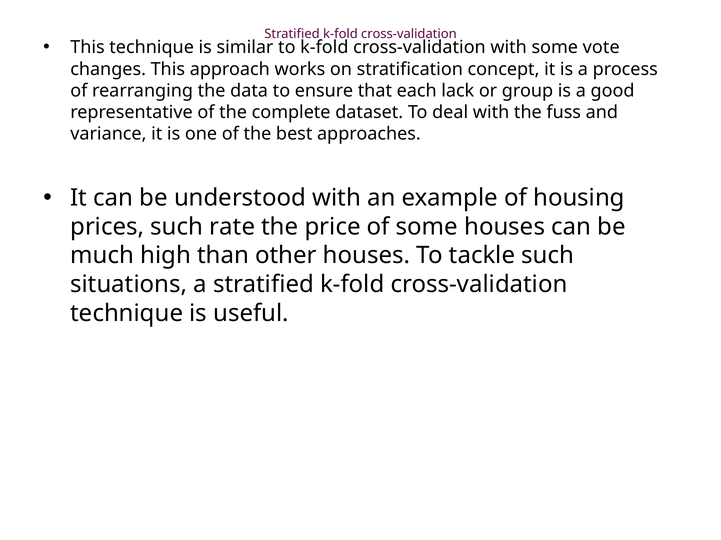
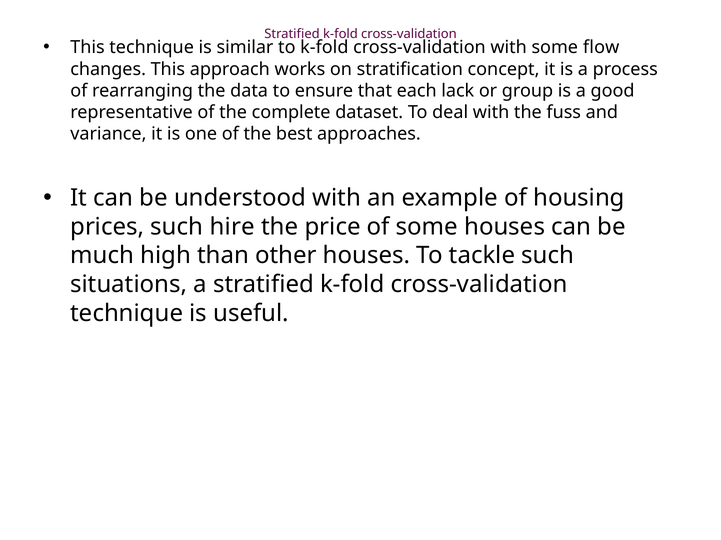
vote: vote -> flow (601, 48)
rate: rate -> hire (232, 227)
